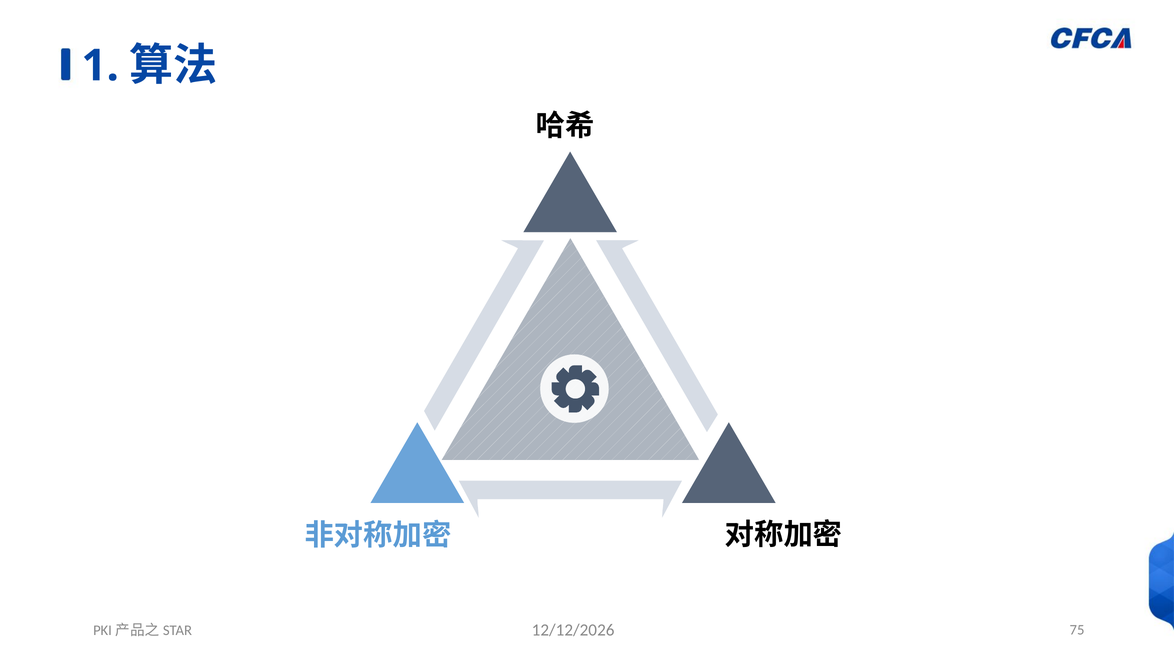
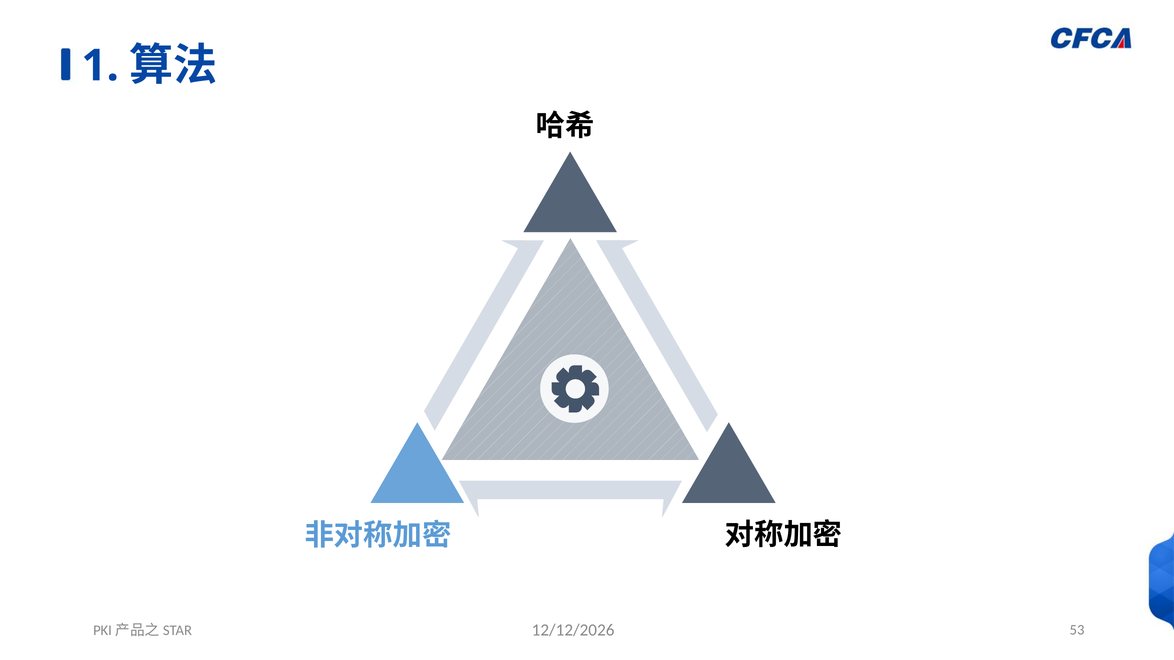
75: 75 -> 53 (1077, 631)
